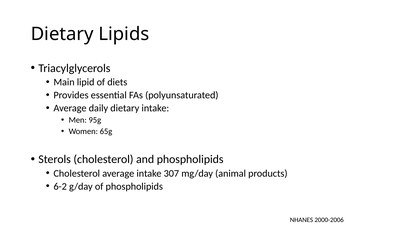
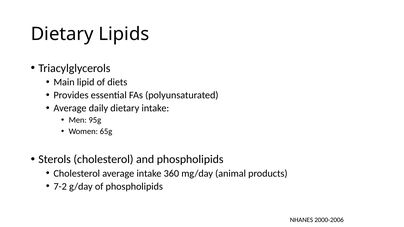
307: 307 -> 360 (171, 174)
6-2: 6-2 -> 7-2 (60, 187)
